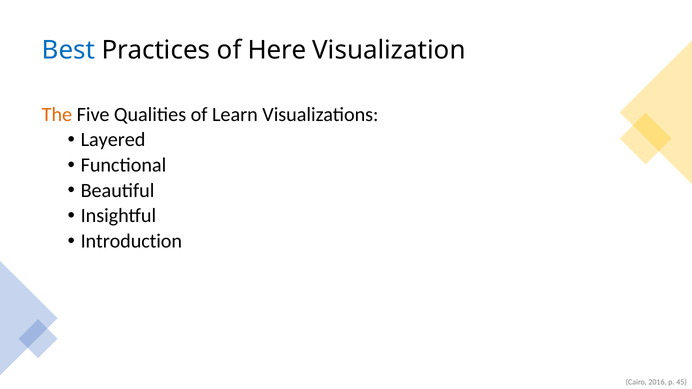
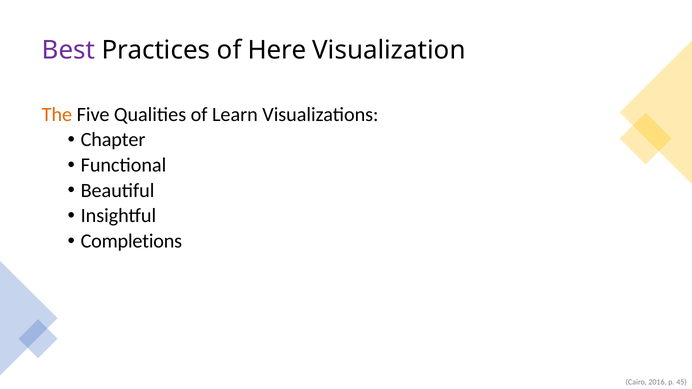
Best colour: blue -> purple (68, 50)
Layered: Layered -> Chapter (113, 140)
Introduction: Introduction -> Completions (131, 241)
